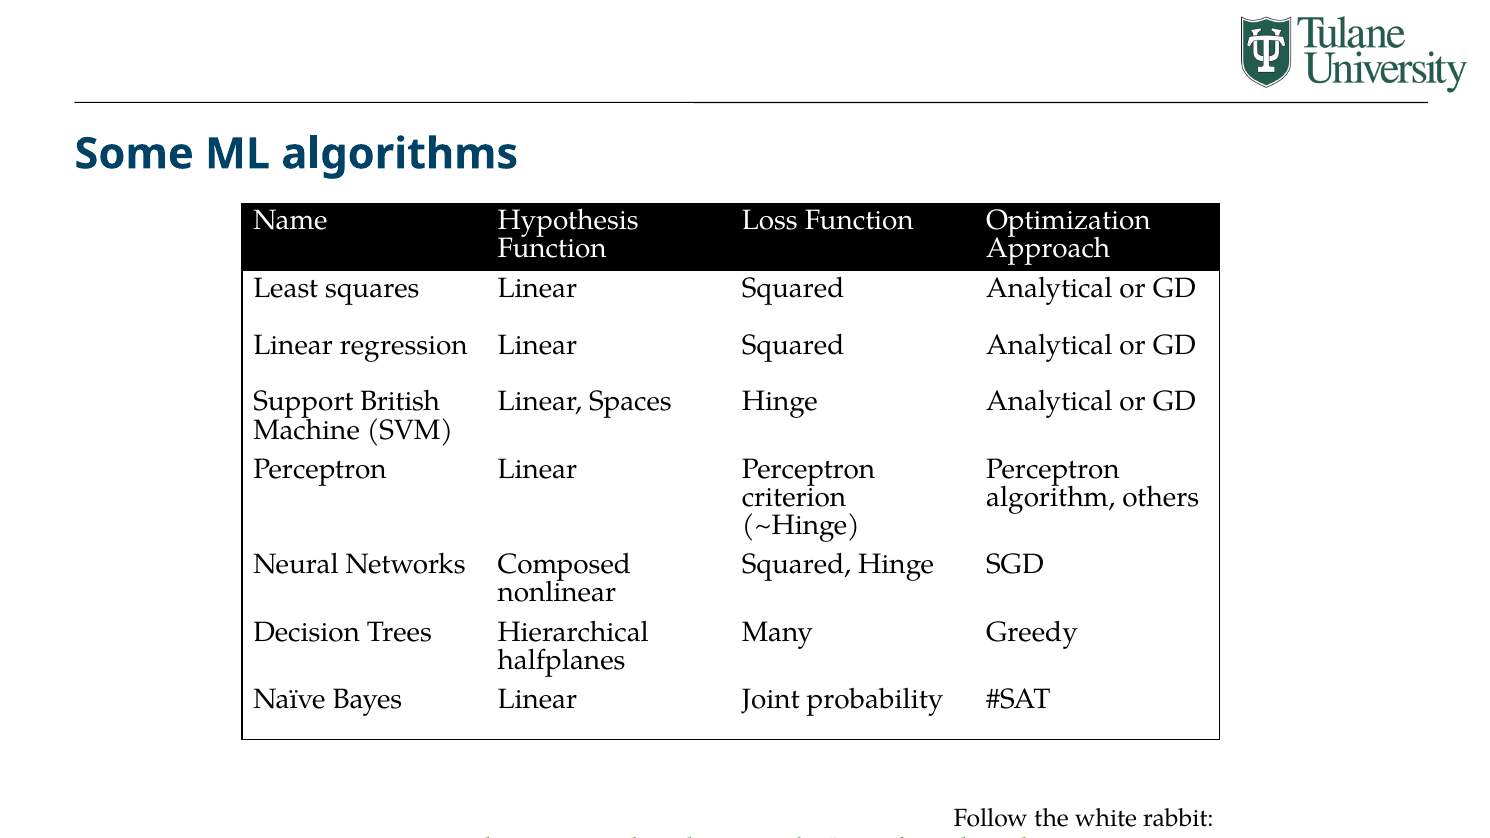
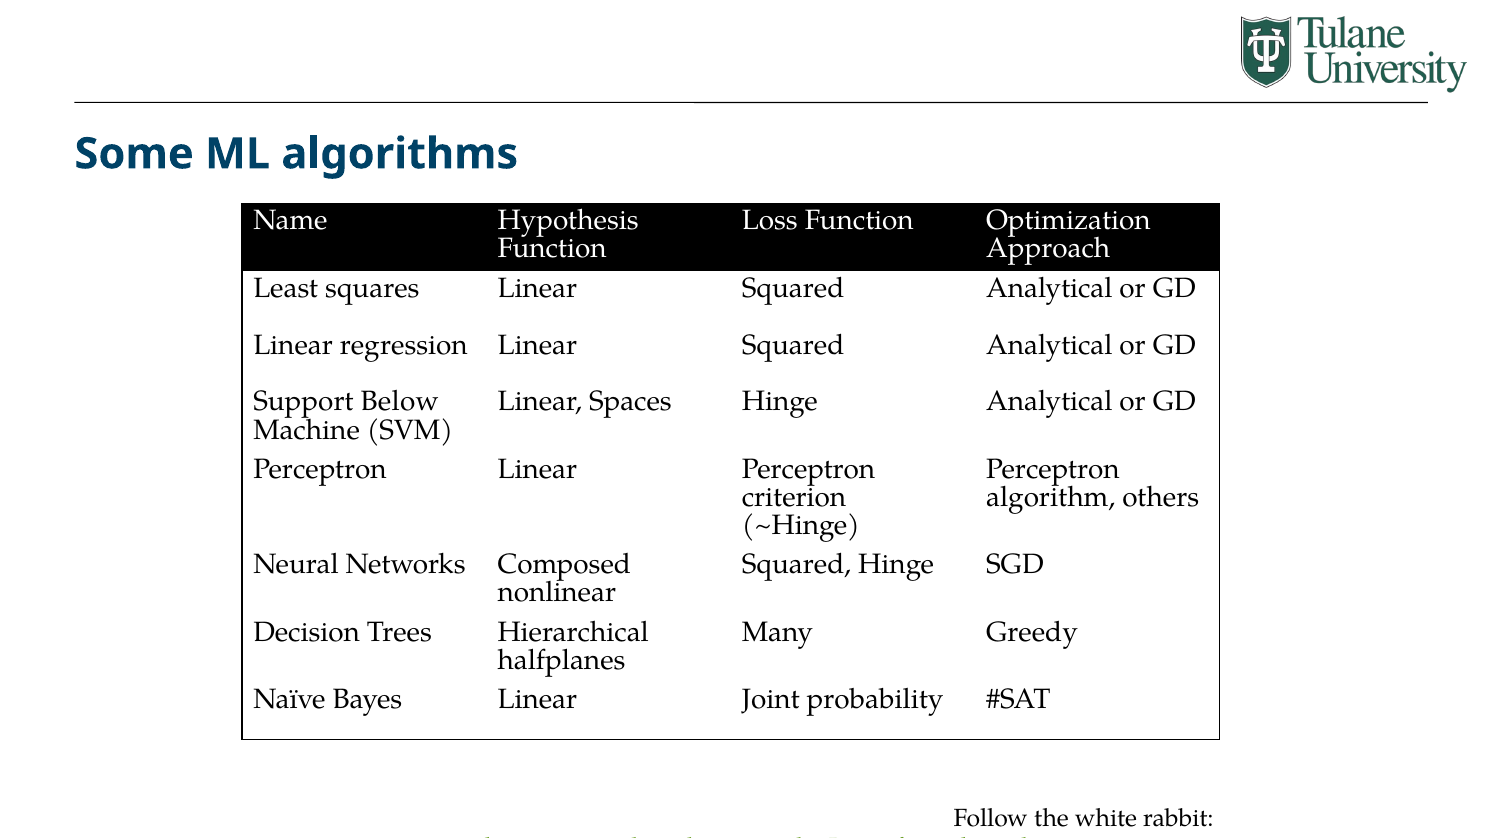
British: British -> Below (400, 402)
